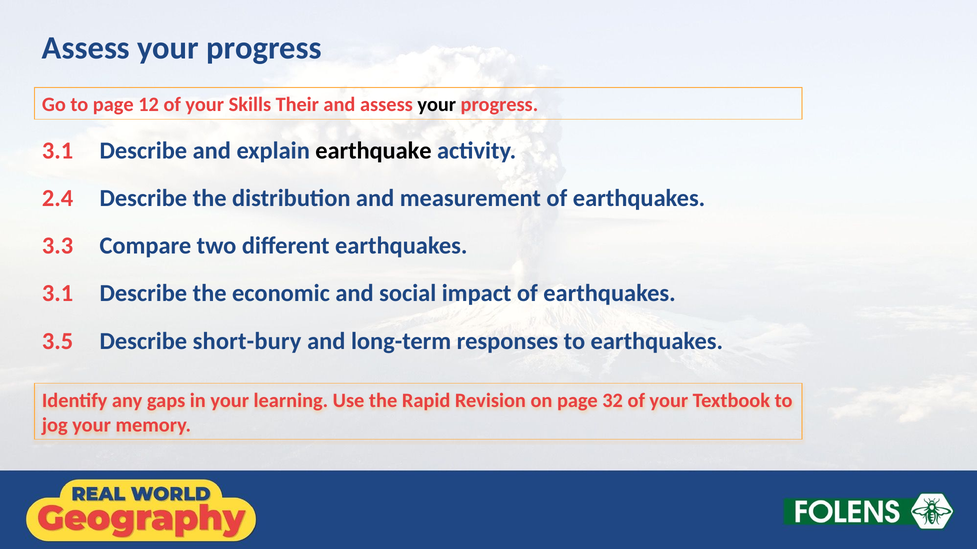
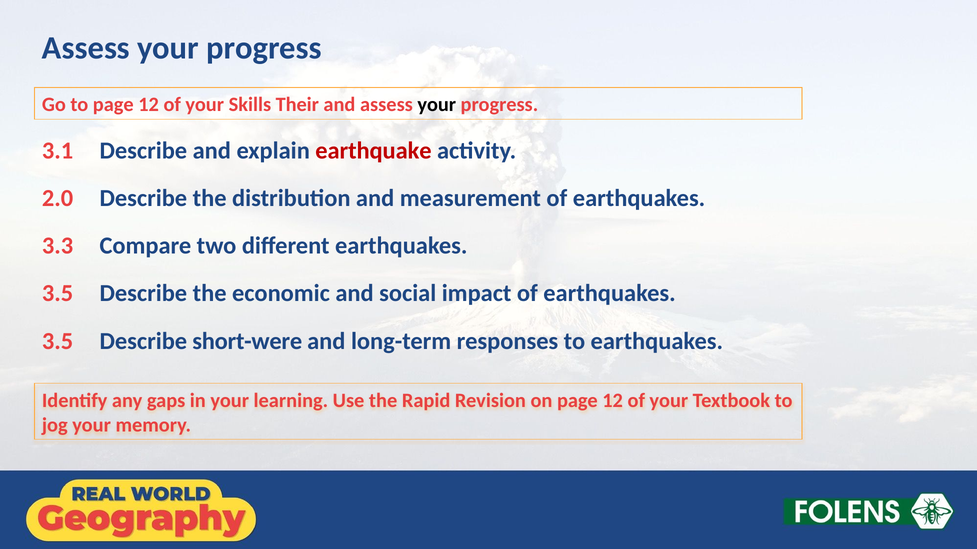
earthquake colour: black -> red (373, 151)
2.4: 2.4 -> 2.0 (58, 198)
3.1: 3.1 -> 3.5 (58, 294)
short-bury: short-bury -> short-were (247, 341)
on page 32: 32 -> 12 (613, 401)
